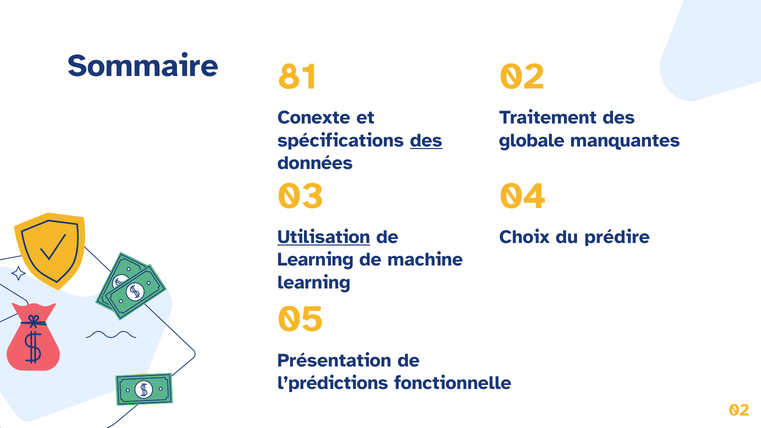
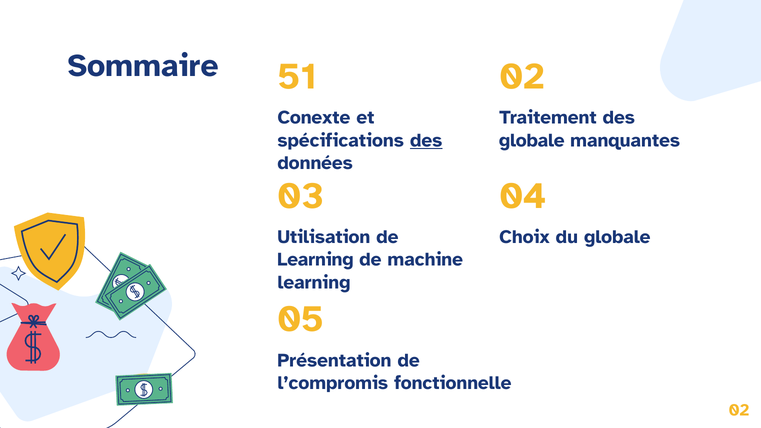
81: 81 -> 51 (298, 77)
Utilisation underline: present -> none (324, 237)
du prédire: prédire -> globale (617, 237)
l’prédictions: l’prédictions -> l’compromis (333, 383)
